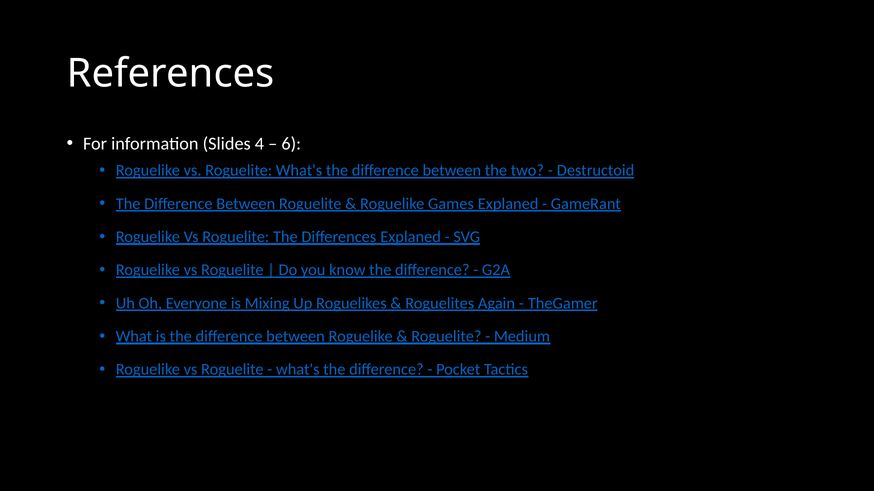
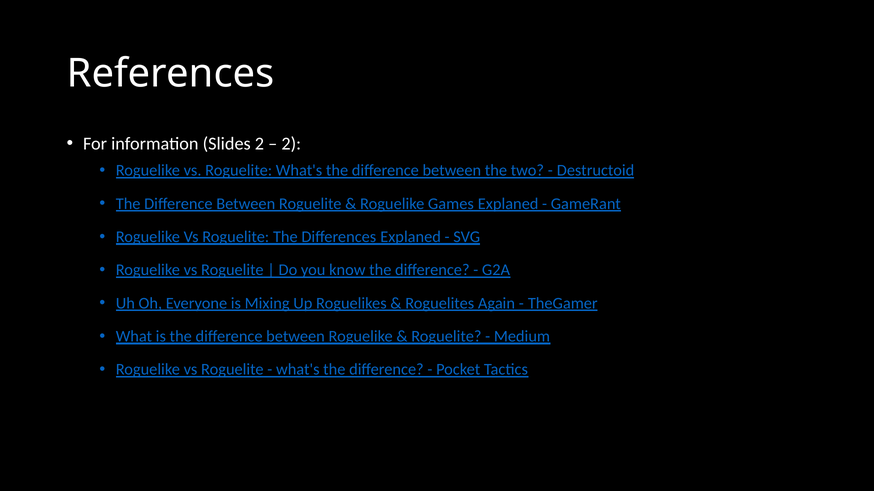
Slides 4: 4 -> 2 (259, 144)
6: 6 -> 2 (291, 144)
